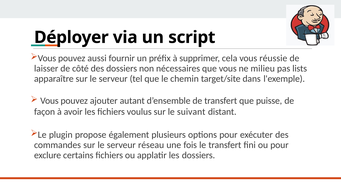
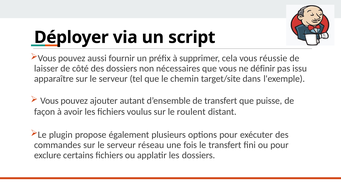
milieu: milieu -> définir (263, 68)
lists: lists -> issu (300, 68)
suivant: suivant -> roulent (191, 112)
